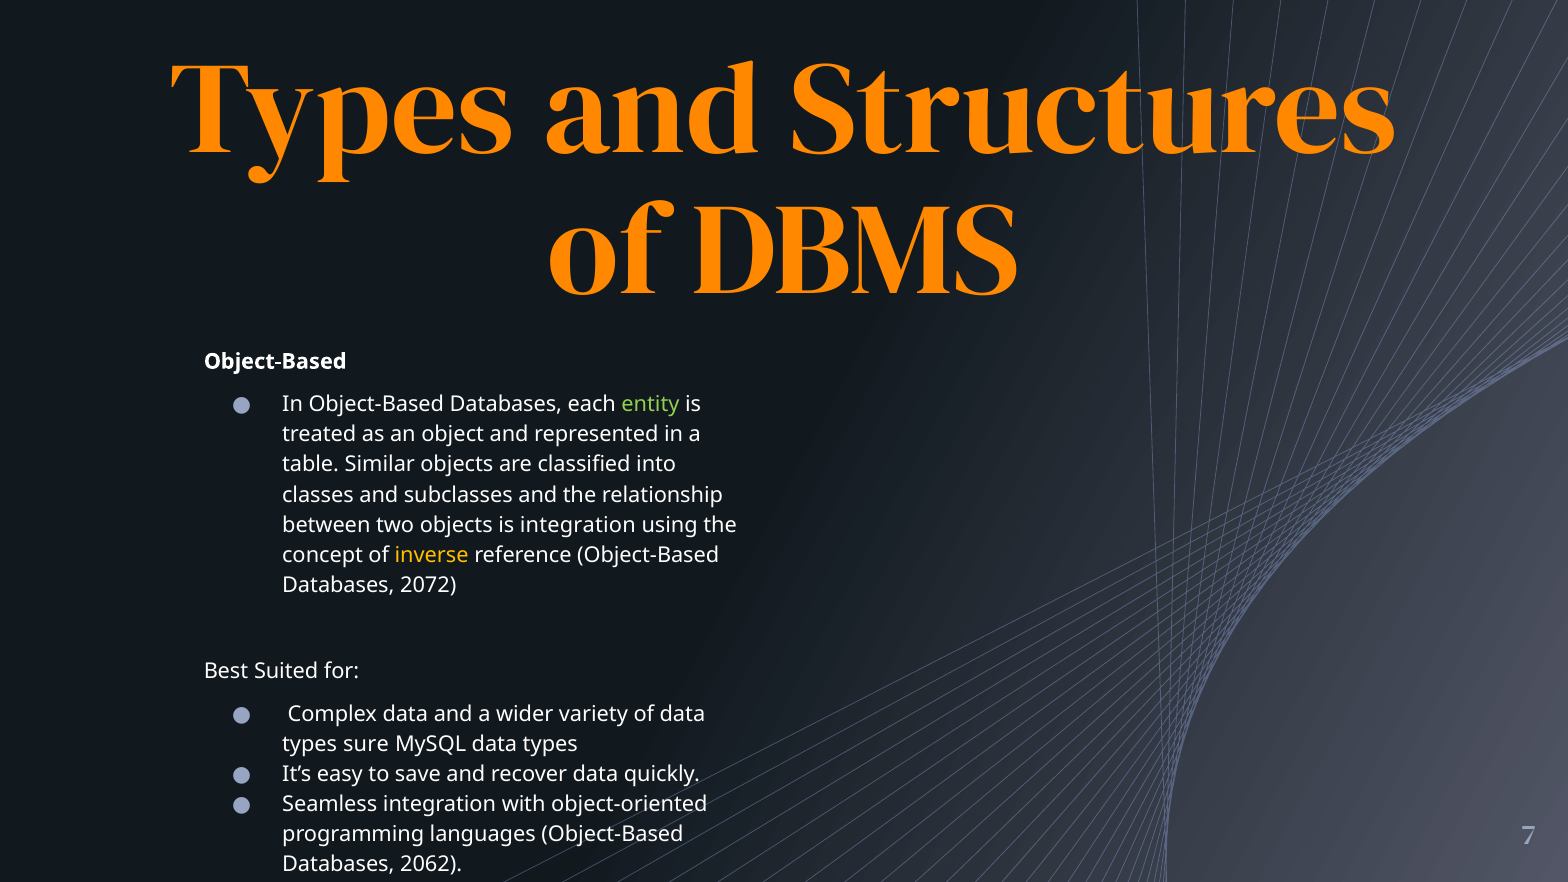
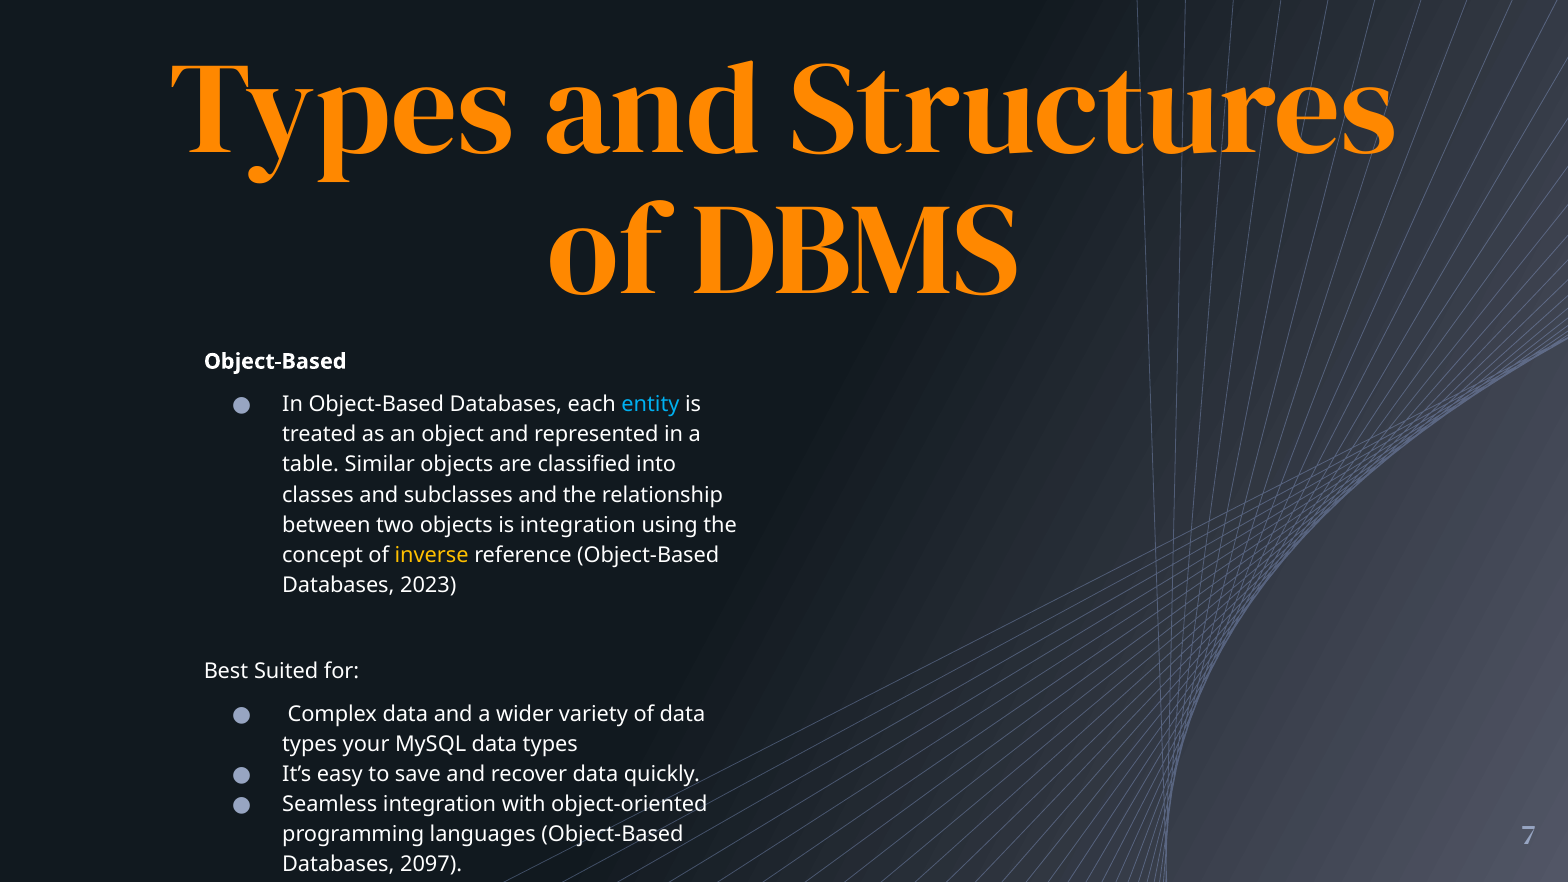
entity colour: light green -> light blue (650, 405)
2072: 2072 -> 2023 (428, 585)
sure: sure -> your (366, 745)
2062: 2062 -> 2097 (431, 865)
